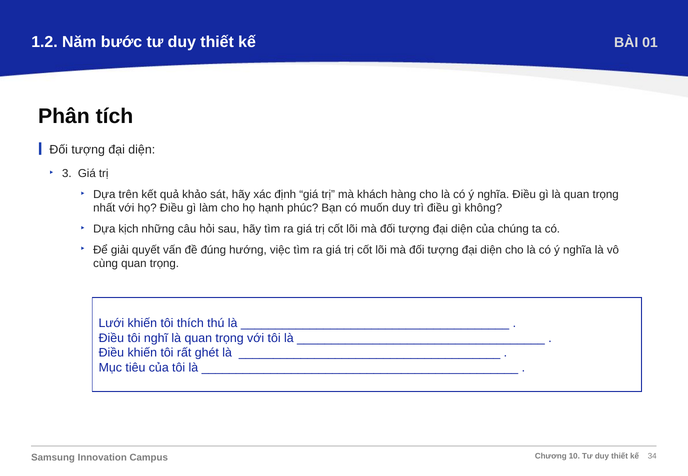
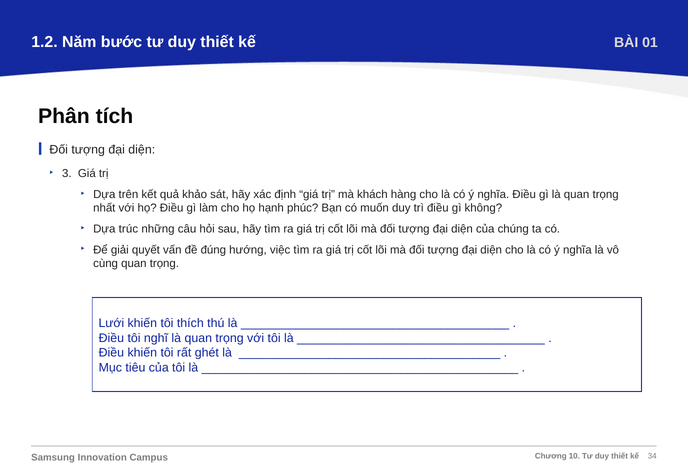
kịch: kịch -> trúc (128, 229)
